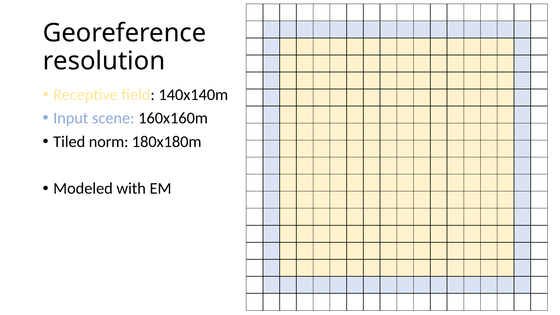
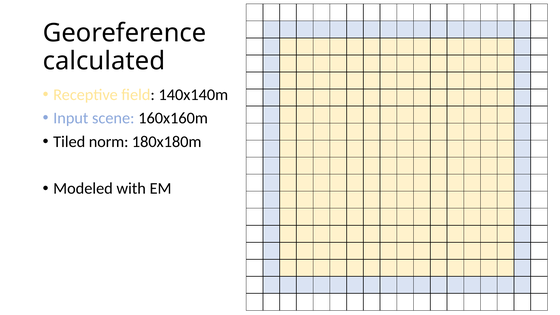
resolution: resolution -> calculated (104, 61)
